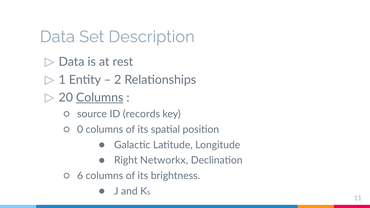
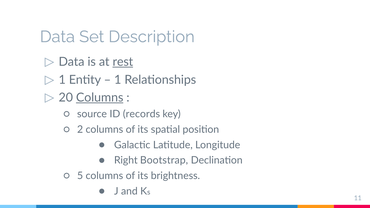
rest underline: none -> present (123, 62)
2: 2 -> 1 (118, 80)
0: 0 -> 2 (80, 130)
Networkx: Networkx -> Bootstrap (164, 160)
6: 6 -> 5 (80, 176)
